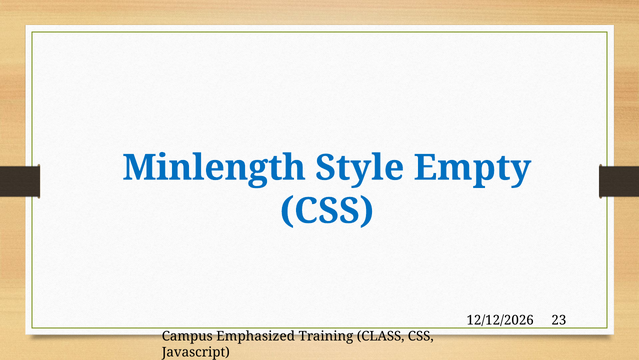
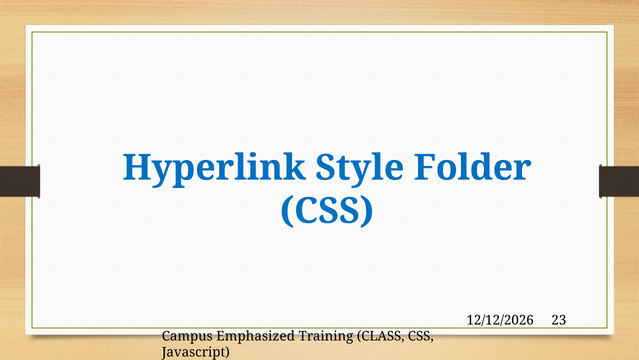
Minlength: Minlength -> Hyperlink (214, 168)
Empty: Empty -> Folder (473, 168)
